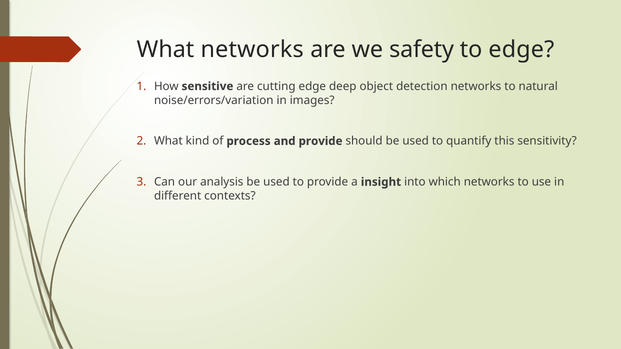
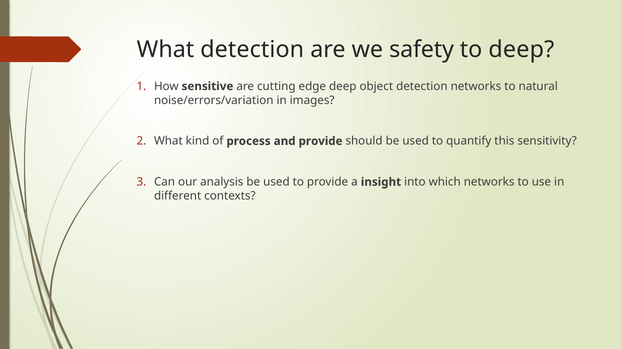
What networks: networks -> detection (252, 50)
to edge: edge -> deep (521, 50)
